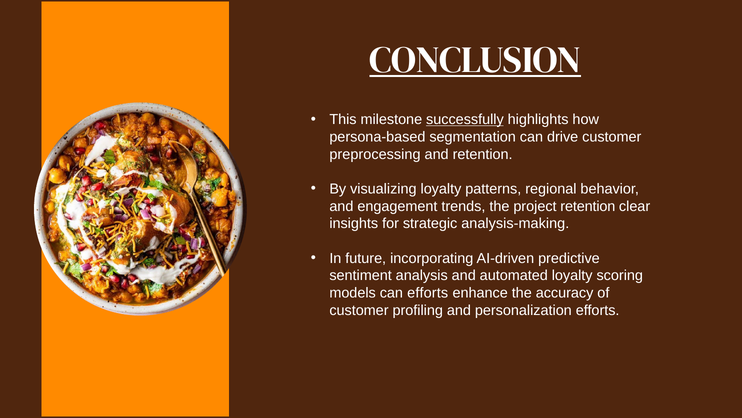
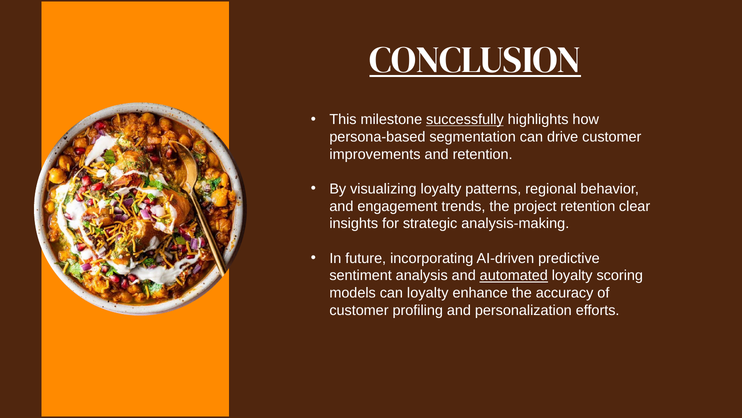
preprocessing: preprocessing -> improvements (375, 154)
automated underline: none -> present (514, 275)
can efforts: efforts -> loyalty (428, 293)
